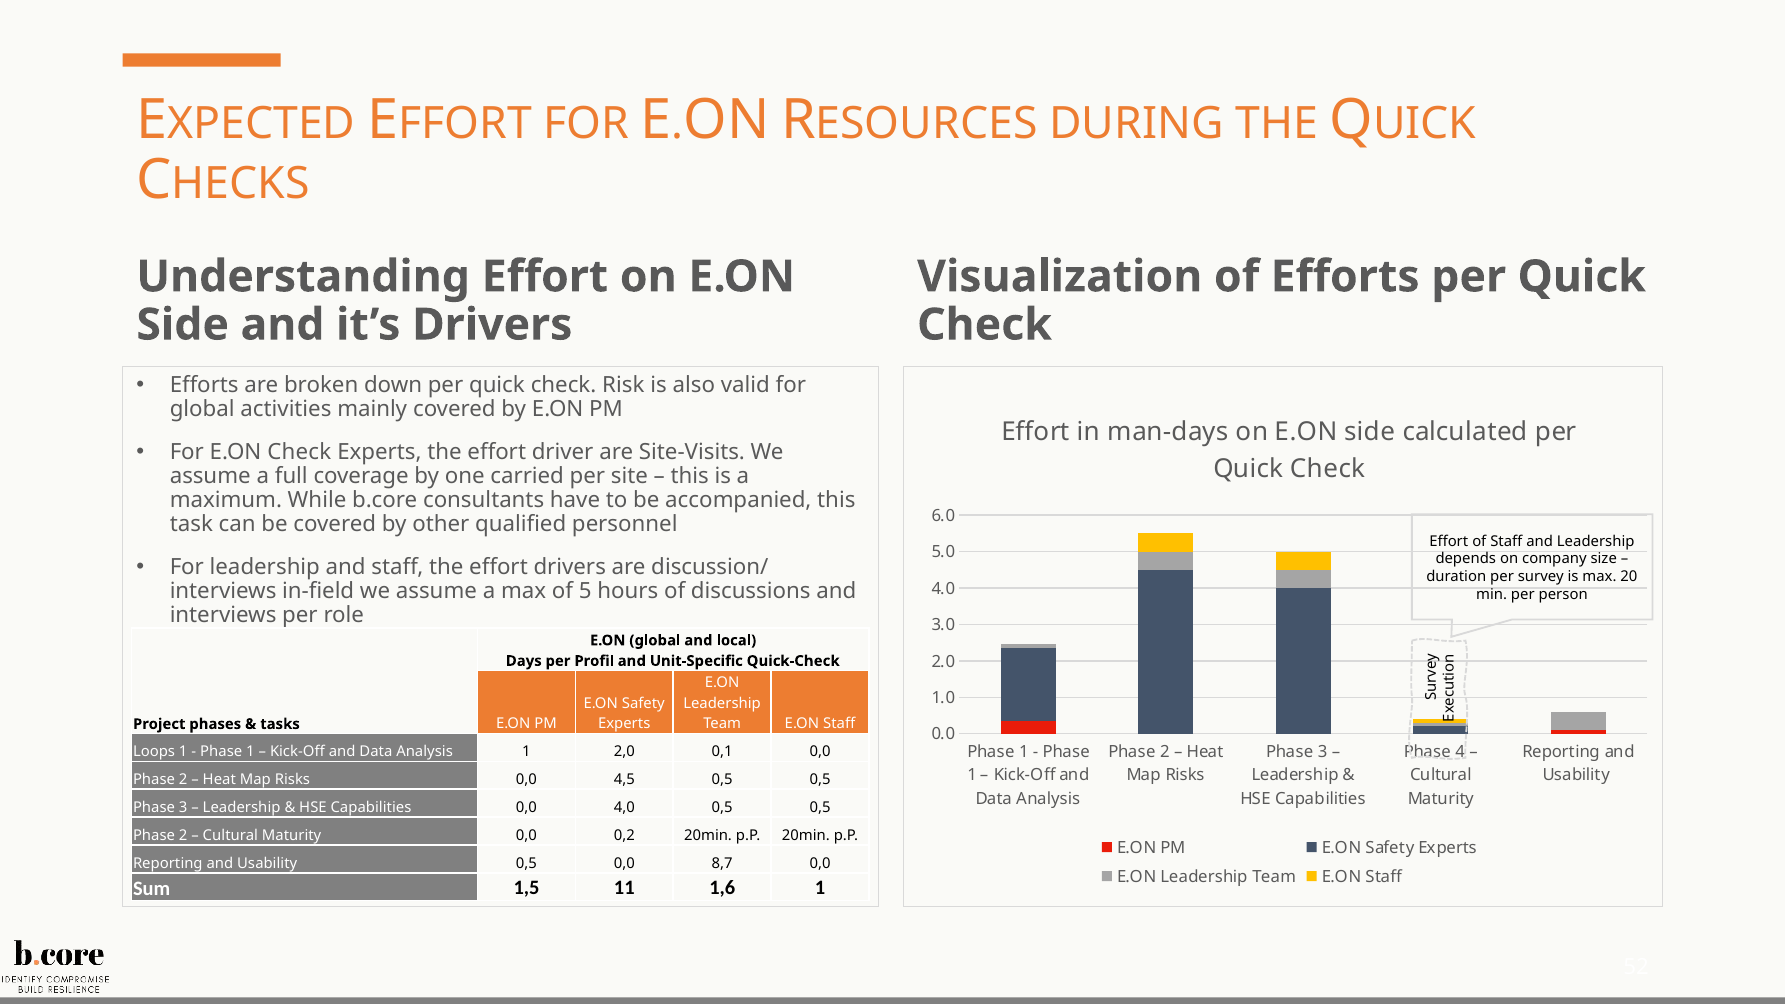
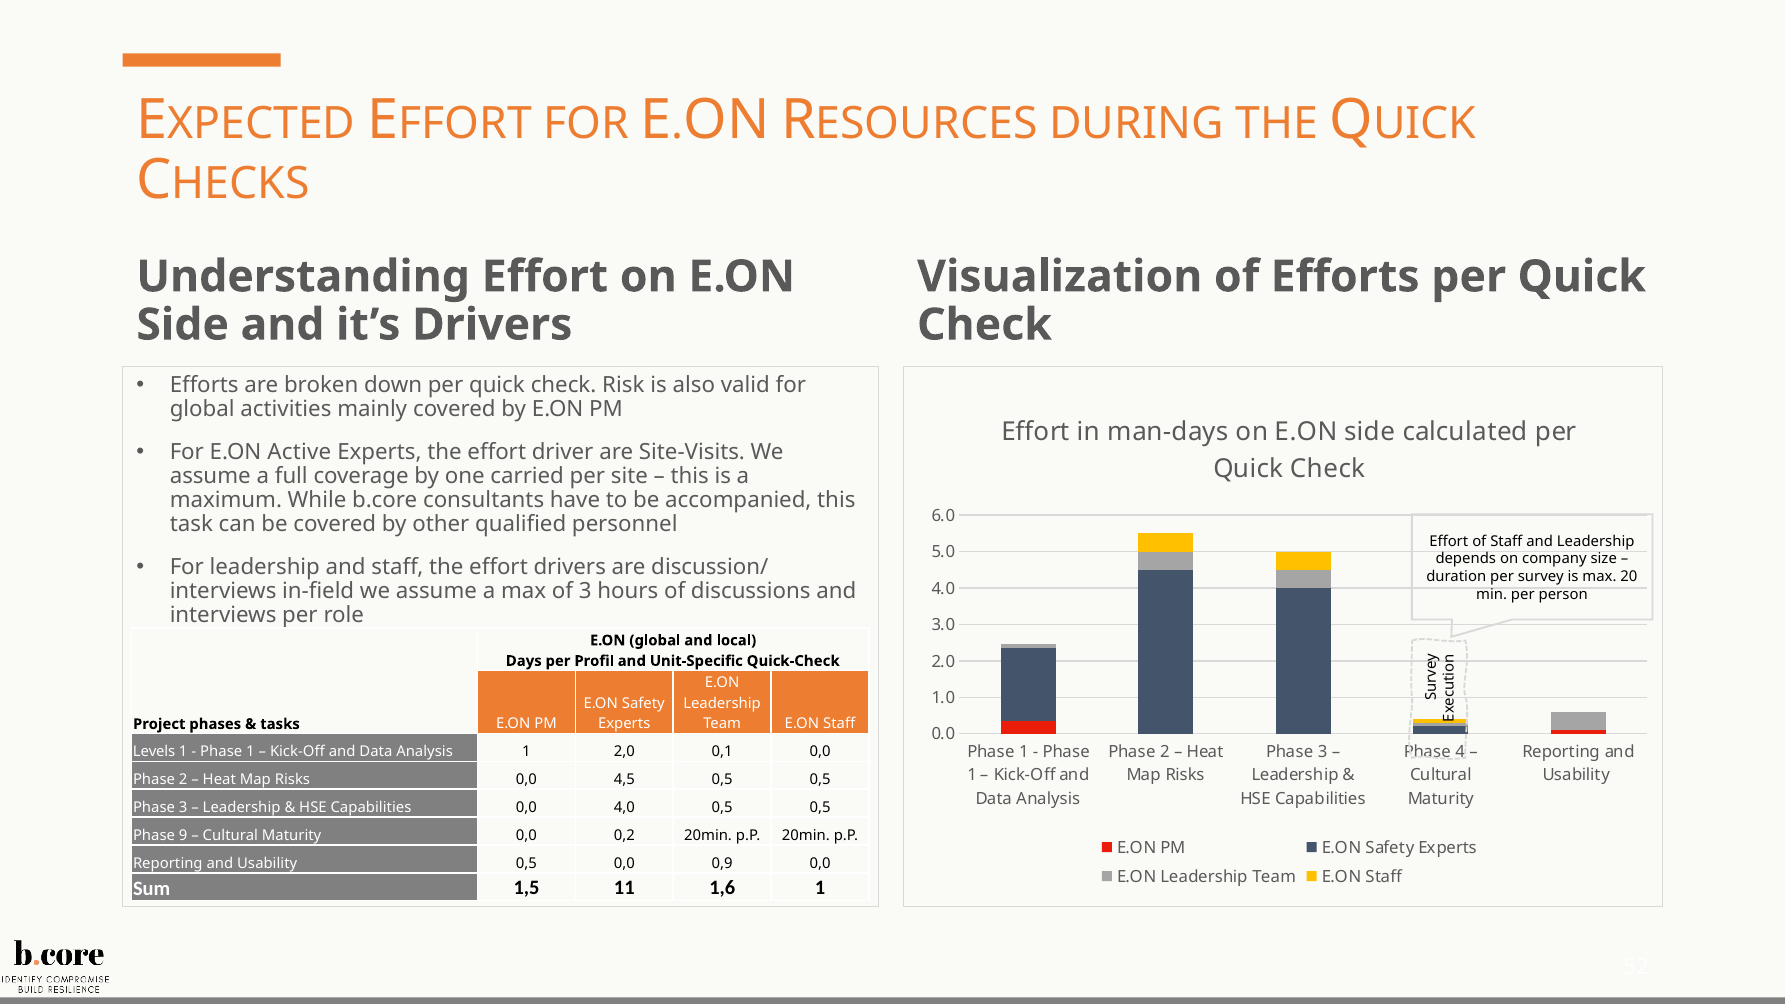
E.ON Check: Check -> Active (299, 452)
of 5: 5 -> 3 (585, 591)
Loops: Loops -> Levels (154, 752)
2: 2 -> 9 (183, 836)
8,7: 8,7 -> 0,9 (722, 863)
